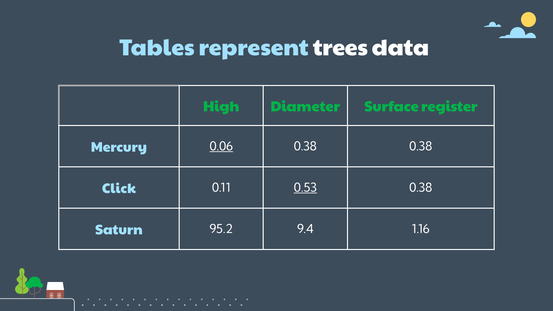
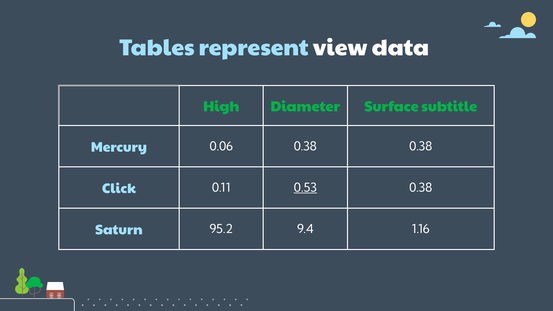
trees: trees -> view (340, 48)
register: register -> subtitle (449, 107)
0.06 underline: present -> none (221, 146)
